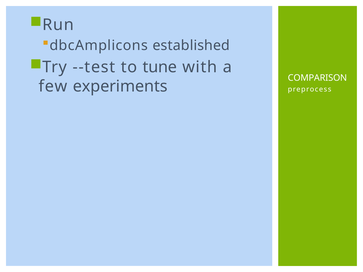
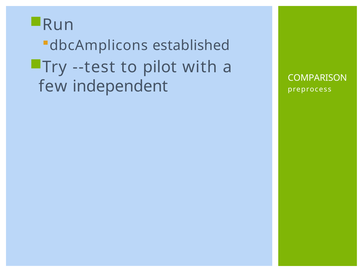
tune: tune -> pilot (160, 67)
experiments: experiments -> independent (120, 86)
